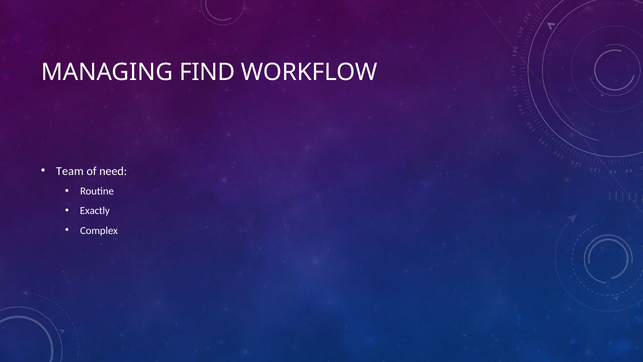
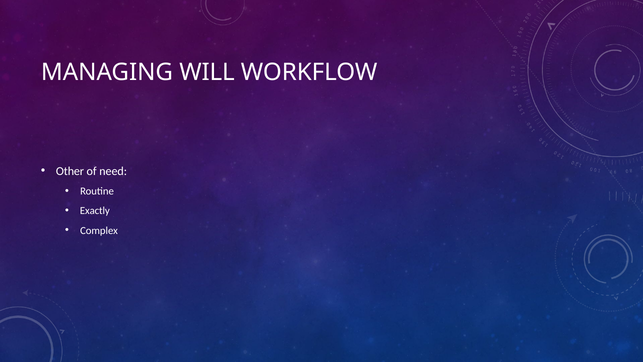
FIND: FIND -> WILL (207, 72)
Team: Team -> Other (70, 171)
